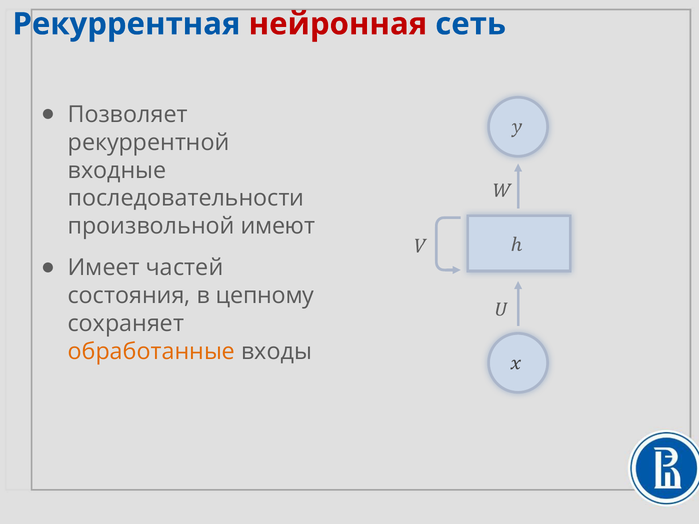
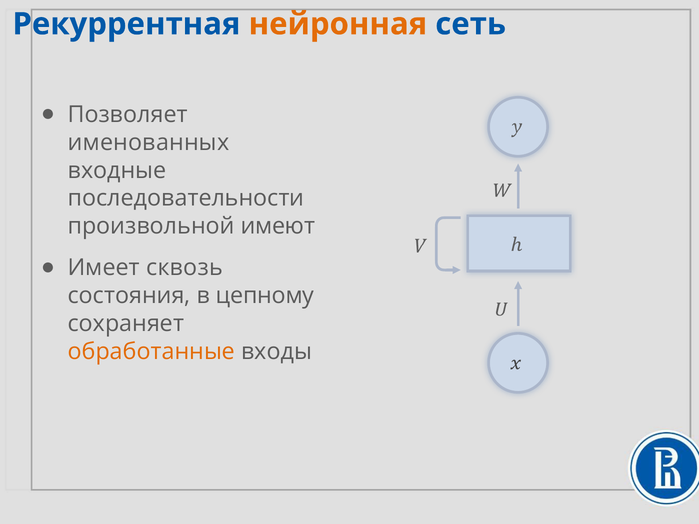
нейронная colour: red -> orange (338, 24)
рекуррентной: рекуррентной -> именованных (149, 142)
частей: частей -> сквозь (184, 268)
